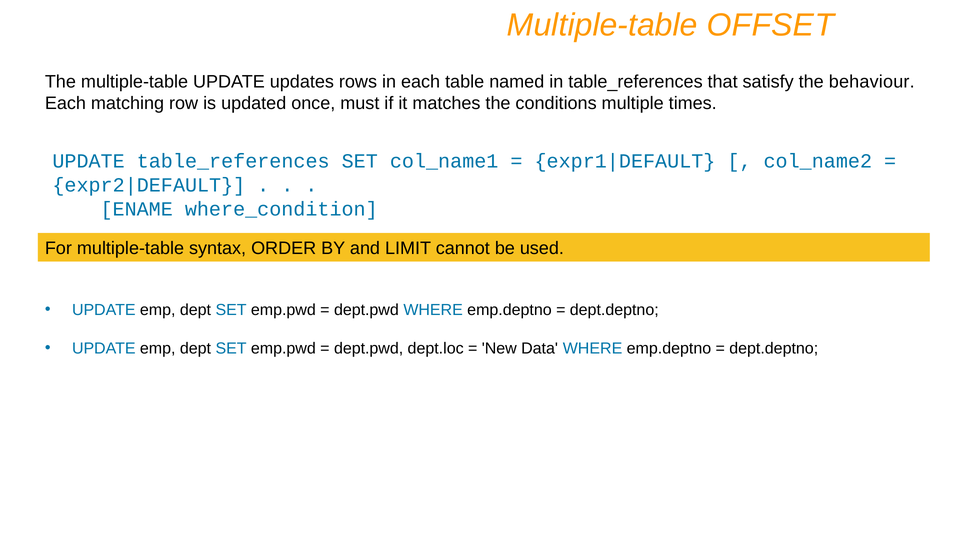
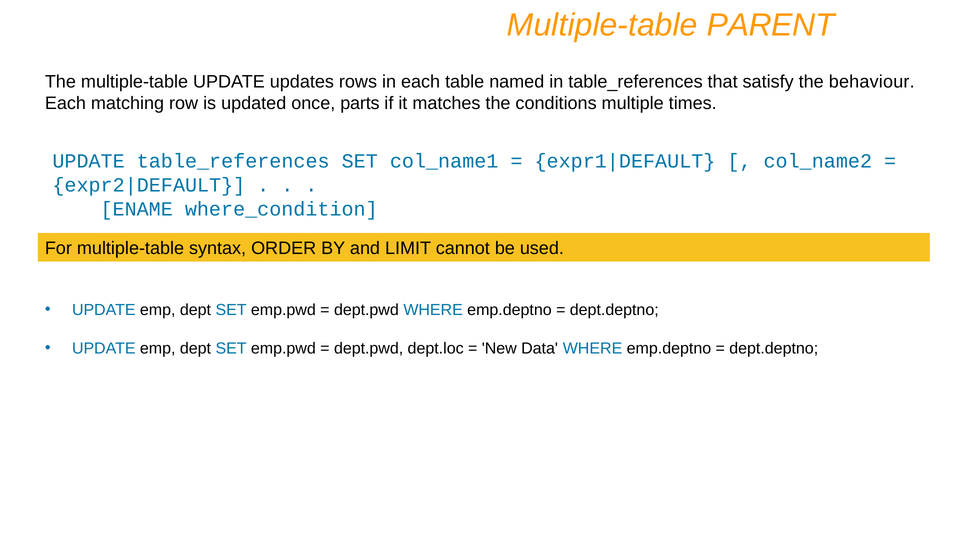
OFFSET: OFFSET -> PARENT (771, 25)
must: must -> parts (360, 103)
